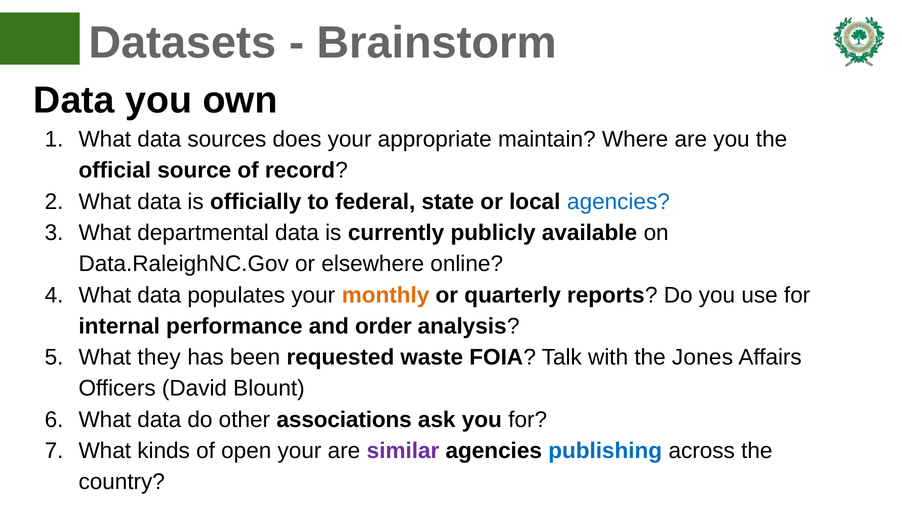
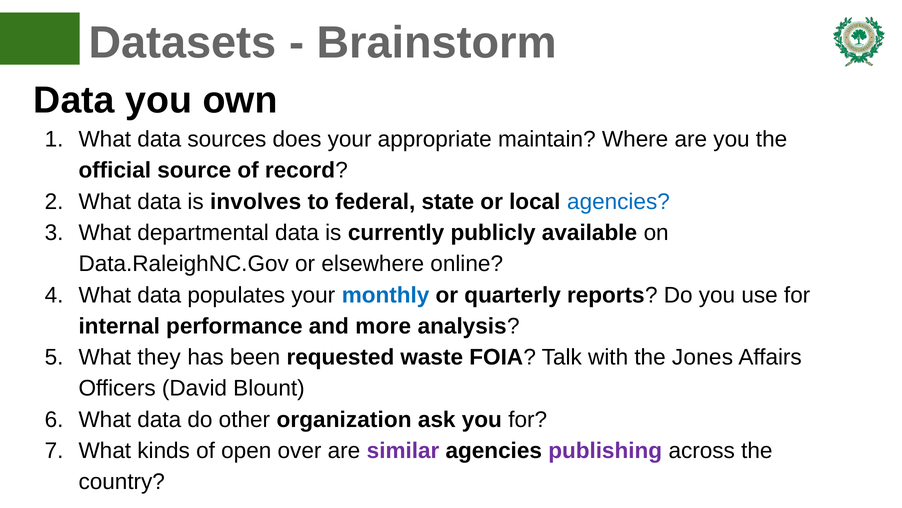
officially: officially -> involves (256, 201)
monthly colour: orange -> blue (386, 295)
order: order -> more (383, 326)
associations: associations -> organization (344, 419)
open your: your -> over (299, 450)
publishing colour: blue -> purple (605, 450)
